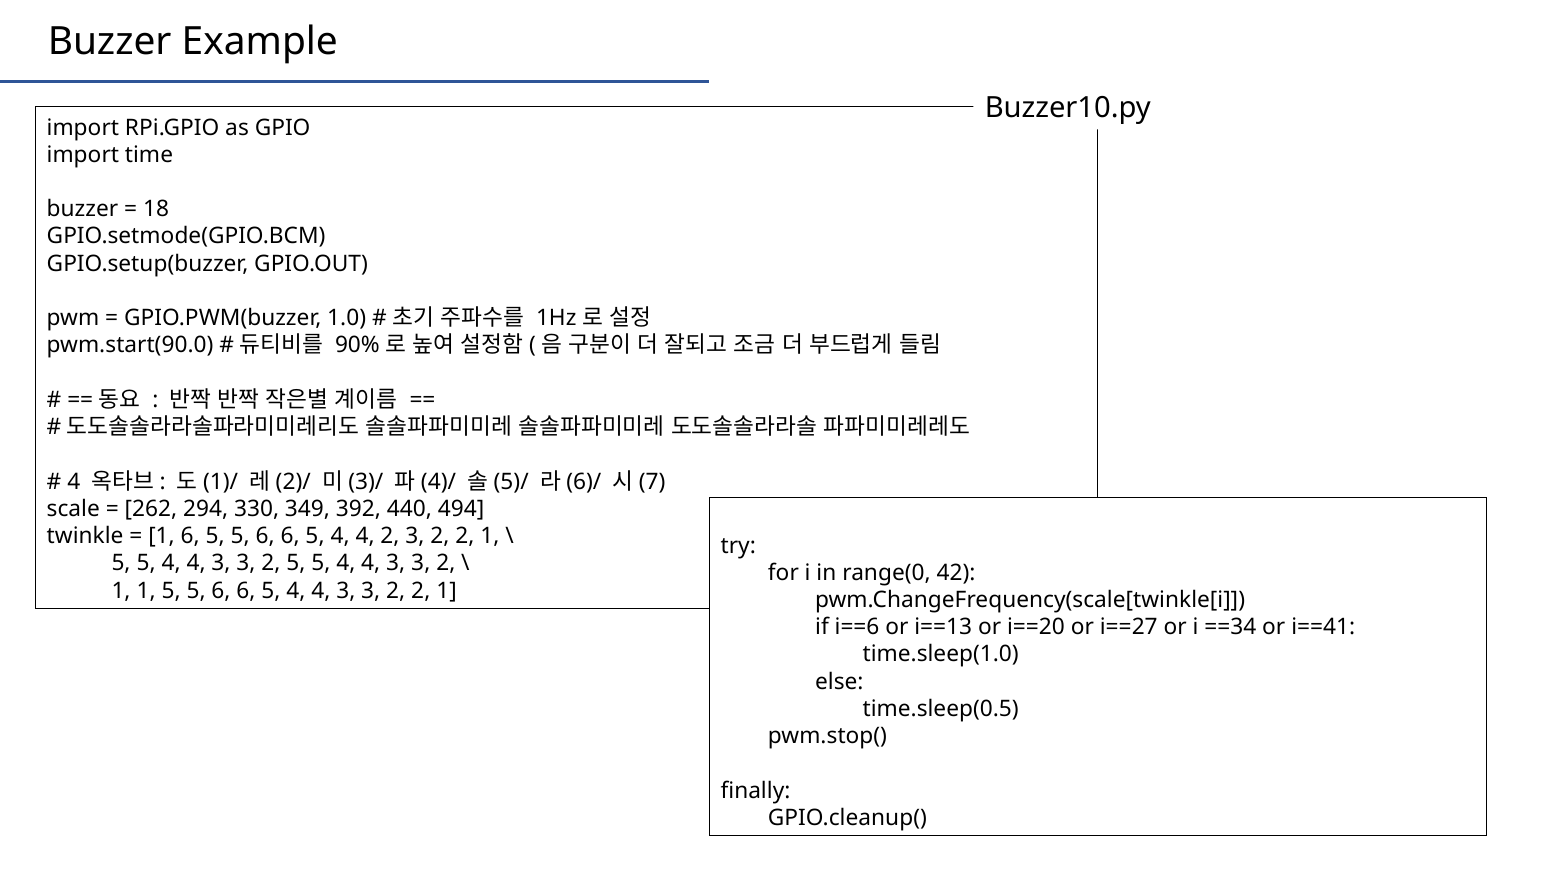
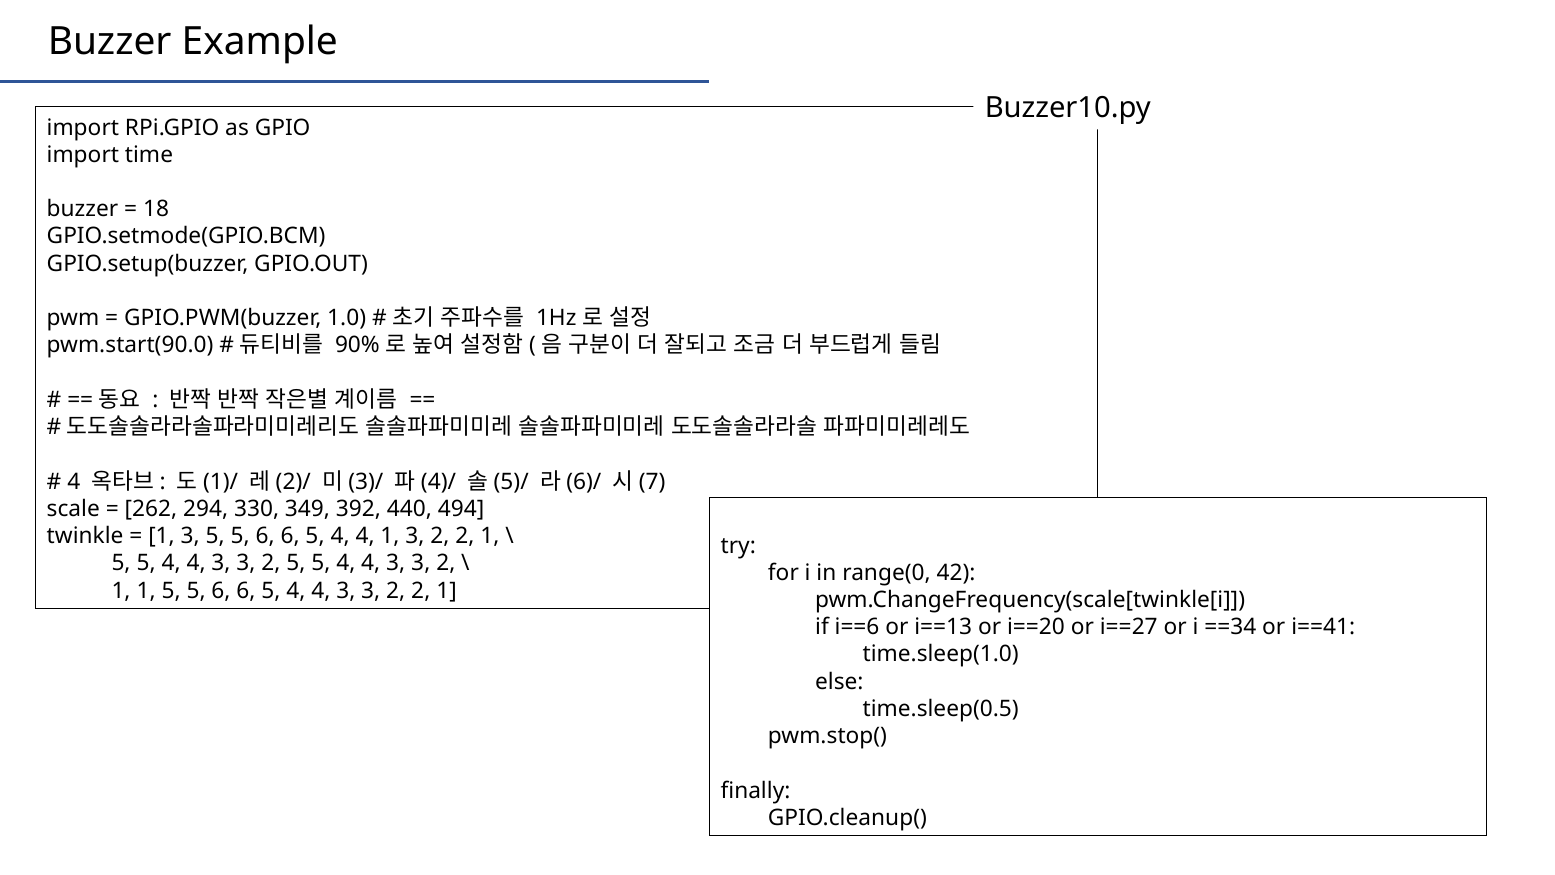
6: 6 -> 3 (190, 536)
4 2: 2 -> 1 (390, 536)
